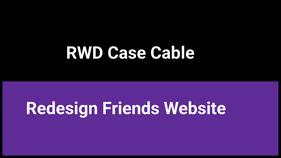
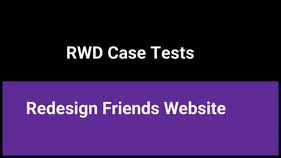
Cable: Cable -> Tests (172, 53)
